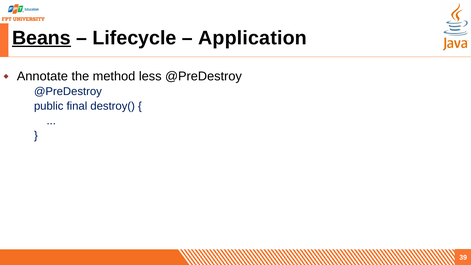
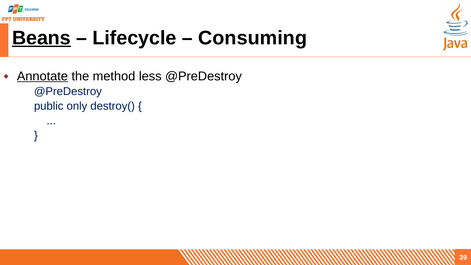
Application: Application -> Consuming (253, 38)
Annotate underline: none -> present (42, 76)
final: final -> only (77, 106)
